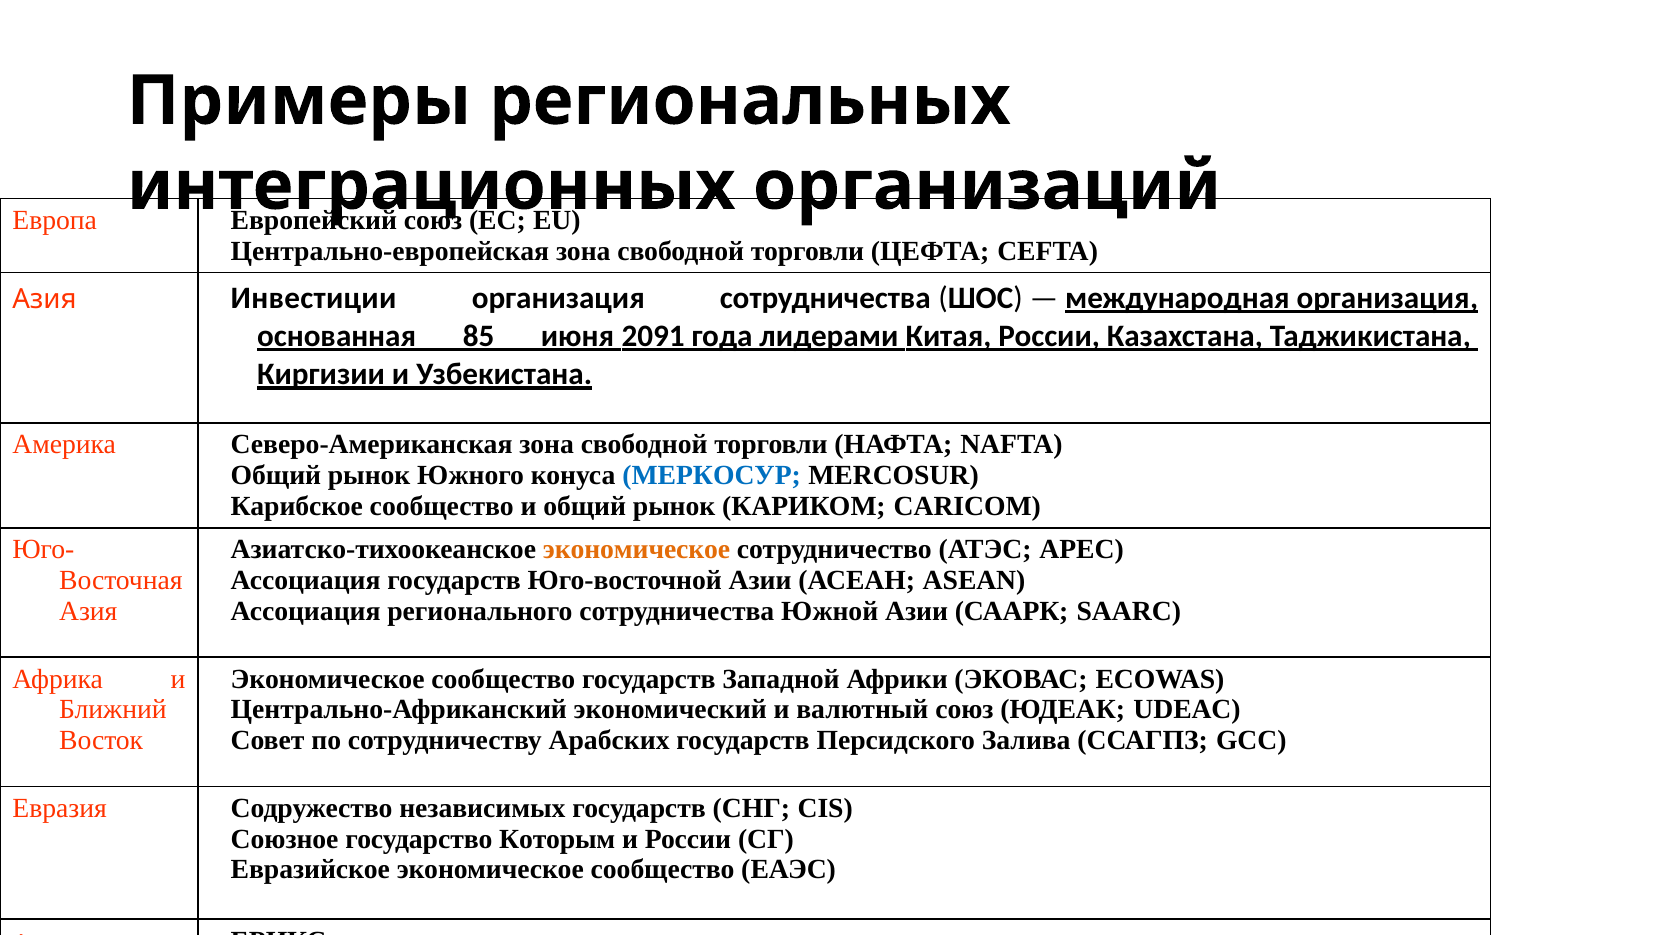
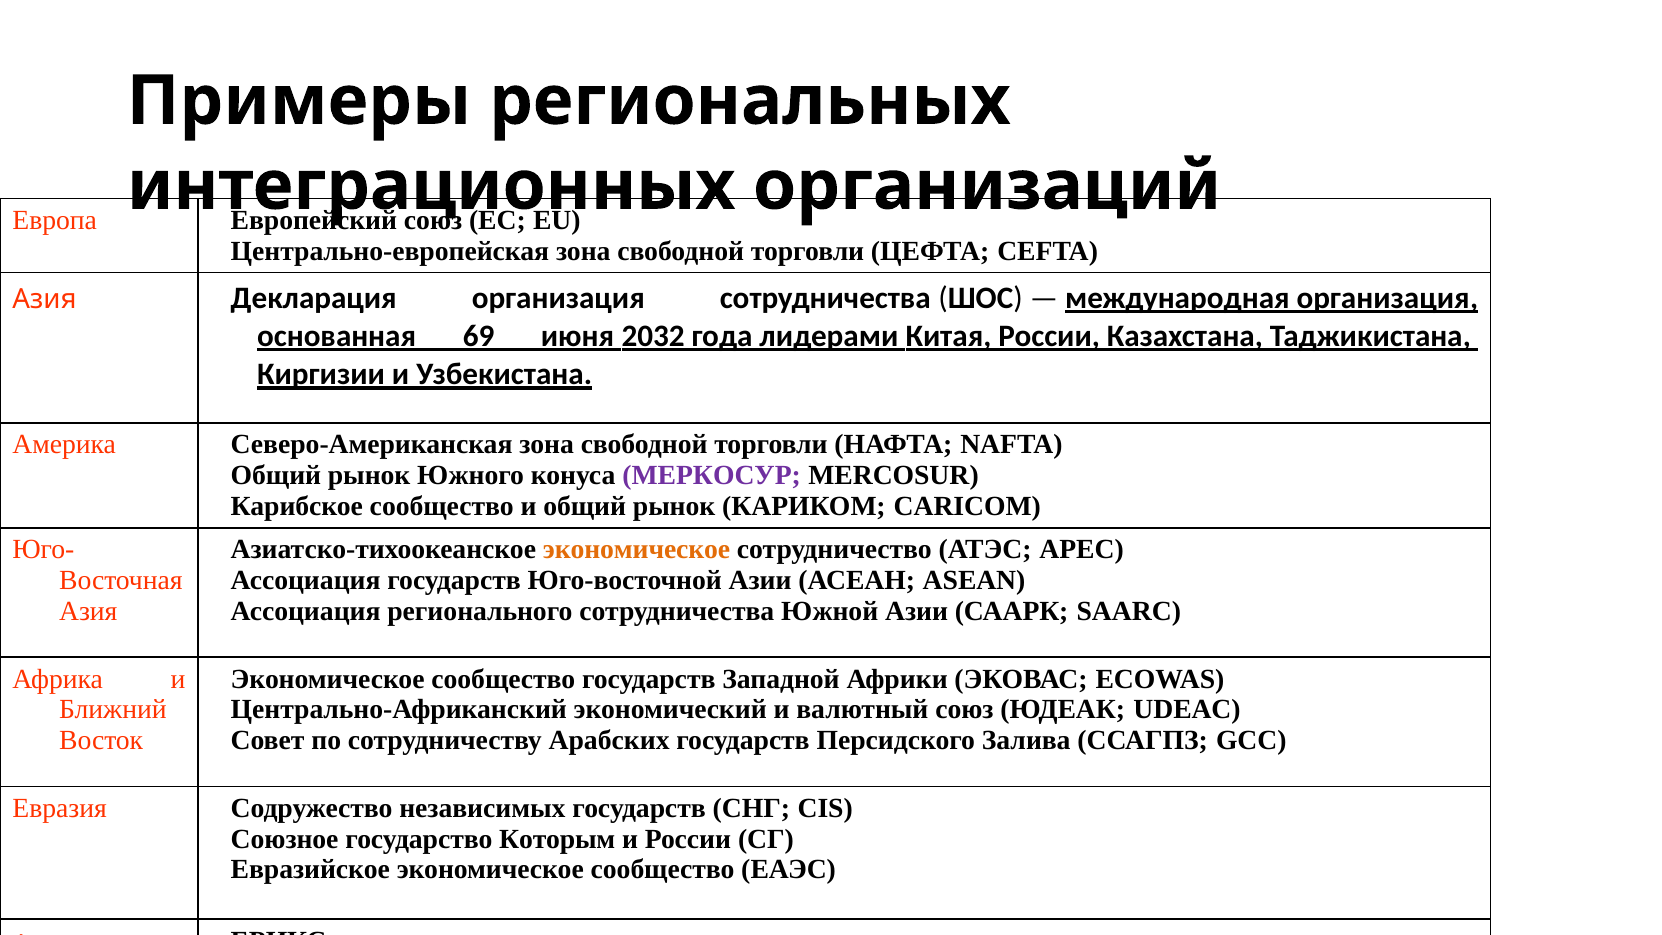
Инвестиции: Инвестиции -> Декларация (314, 298)
85: 85 -> 69 (479, 336)
2091: 2091 -> 2032 (653, 336)
МЕРКОСУР colour: blue -> purple (712, 476)
